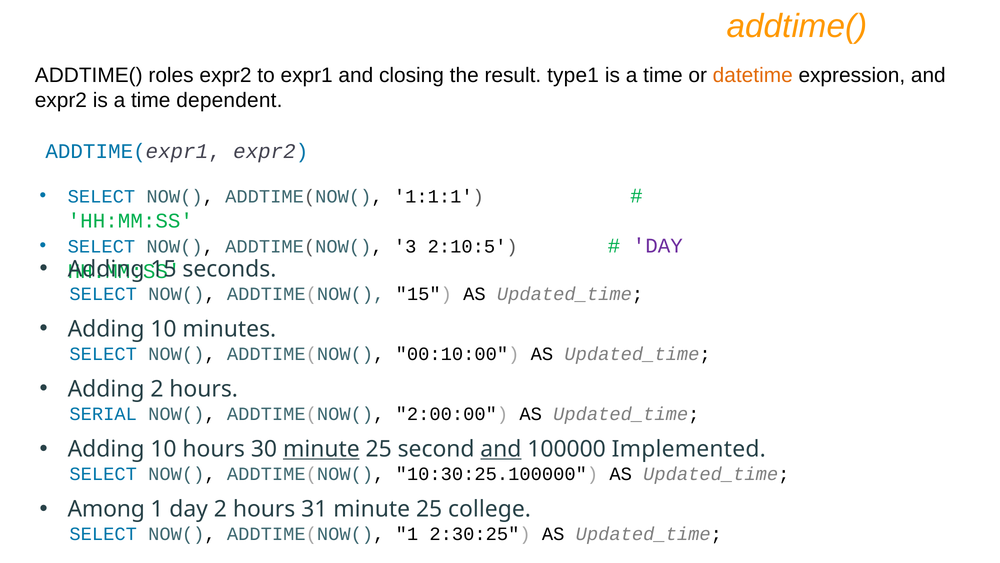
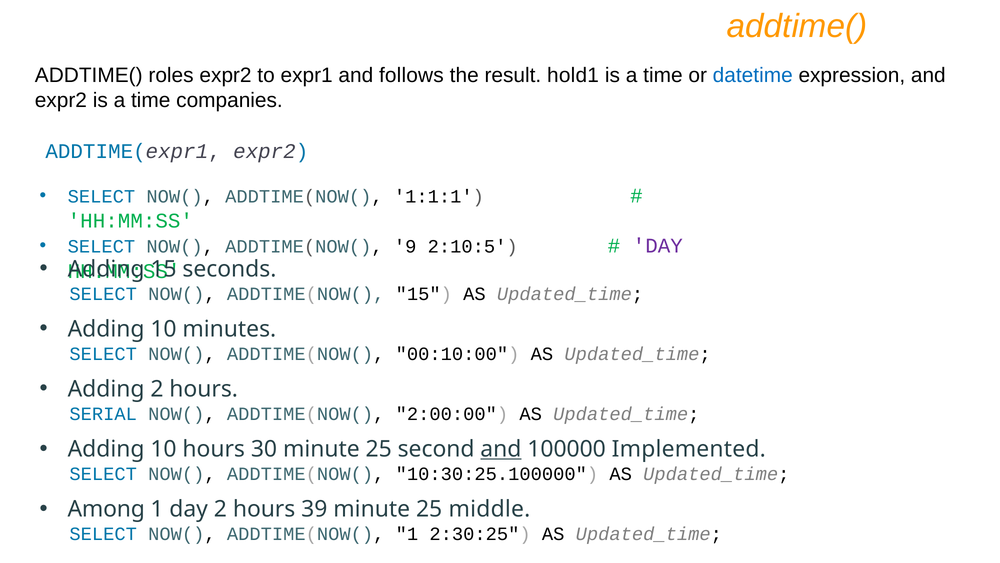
closing: closing -> follows (411, 75)
type1: type1 -> hold1 (573, 75)
datetime colour: orange -> blue (753, 75)
dependent: dependent -> companies (229, 100)
3: 3 -> 9 (405, 247)
minute underline: present -> none (321, 449)
31: 31 -> 39 (314, 509)
college: college -> middle (489, 509)
